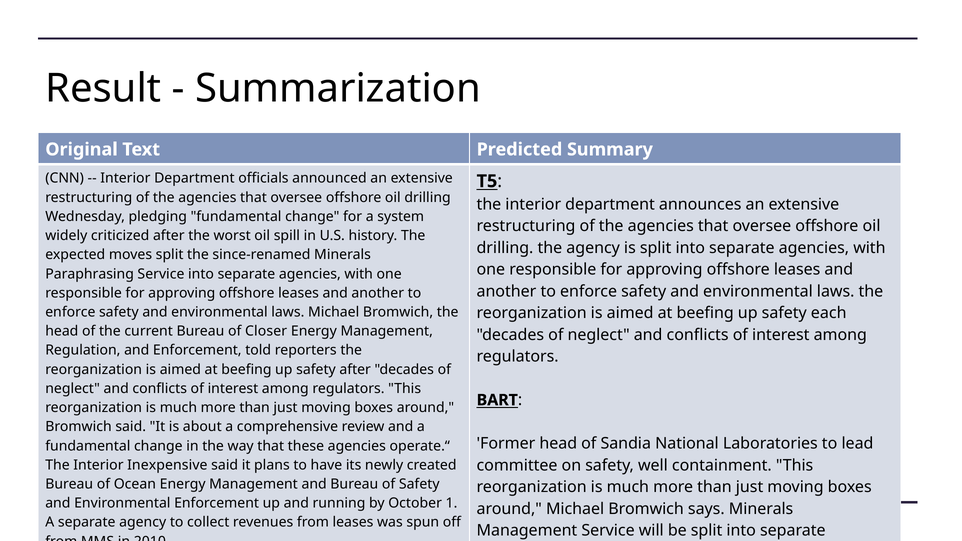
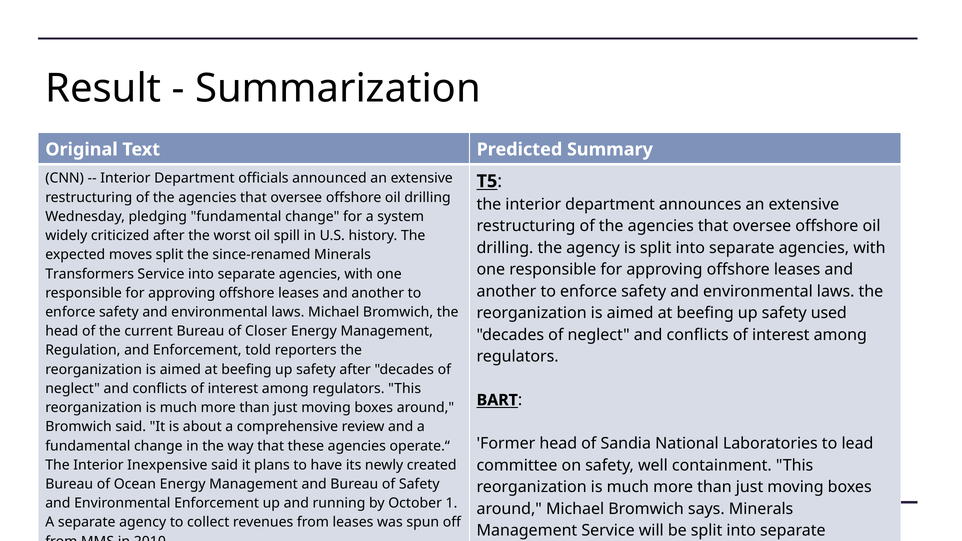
Paraphrasing: Paraphrasing -> Transformers (90, 274)
each: each -> used (829, 313)
